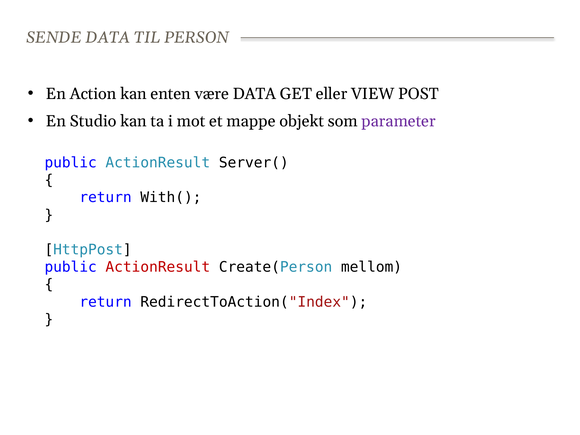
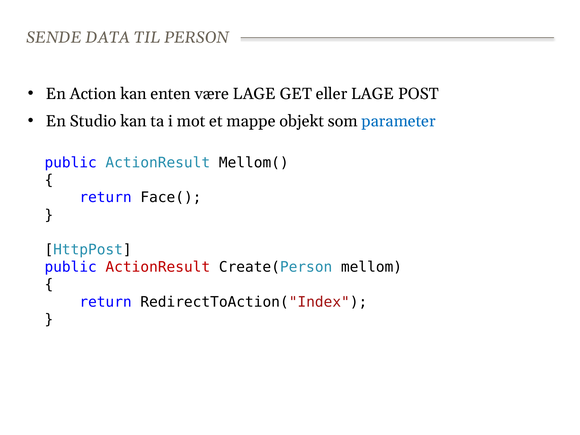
være DATA: DATA -> LAGE (254, 94)
eller VIEW: VIEW -> LAGE (373, 94)
parameter colour: purple -> blue (399, 121)
Server(: Server( -> Mellom( (254, 163)
With(: With( -> Face( (171, 197)
